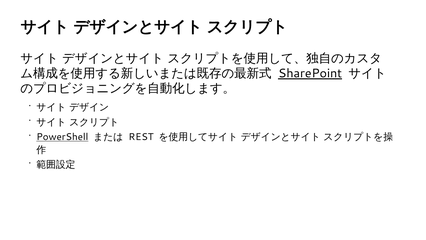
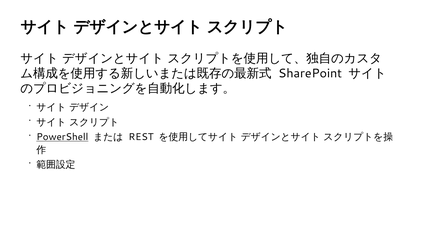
SharePoint underline: present -> none (310, 73)
